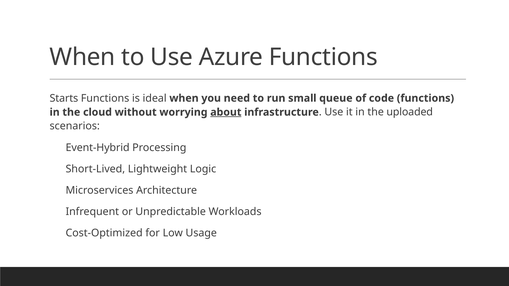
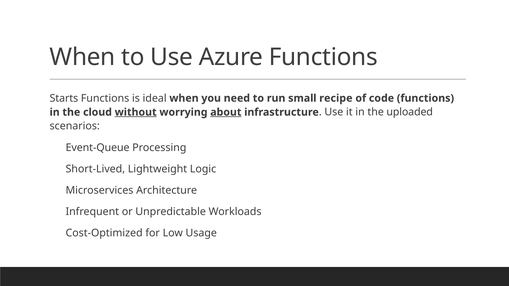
queue: queue -> recipe (336, 98)
without underline: none -> present (136, 112)
Event-Hybrid: Event-Hybrid -> Event-Queue (98, 148)
